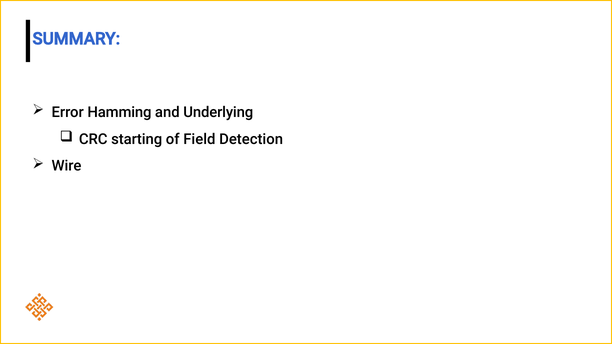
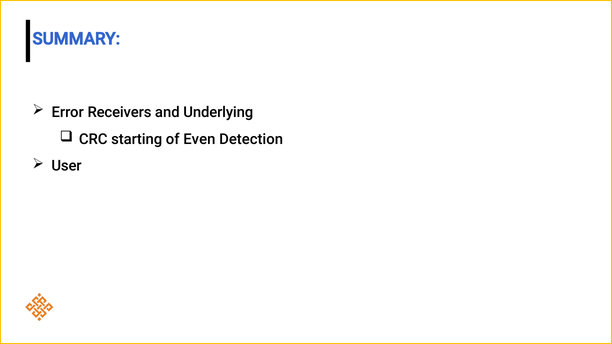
Hamming: Hamming -> Receivers (119, 113)
Field: Field -> Even (199, 139)
Wire: Wire -> User (66, 166)
